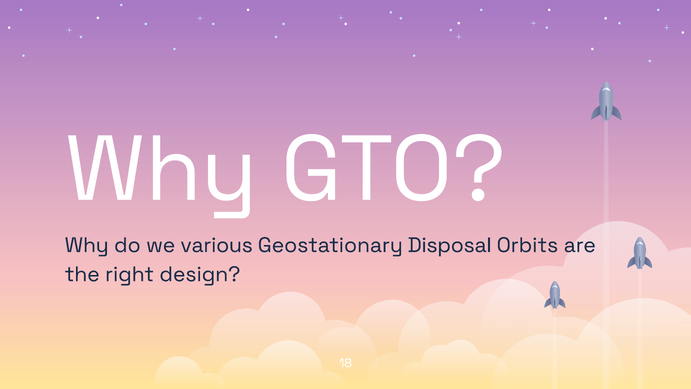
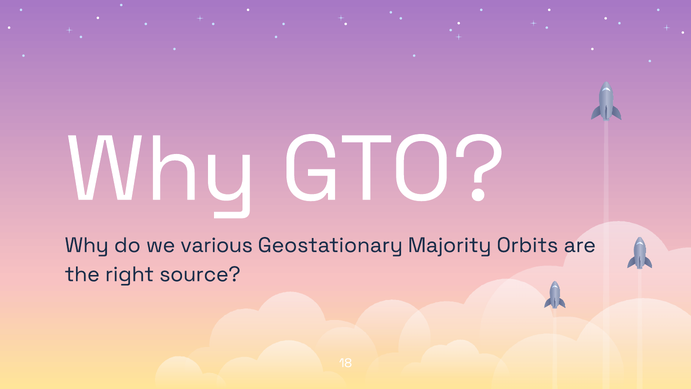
Disposal: Disposal -> Majority (450, 245)
design: design -> source (200, 274)
